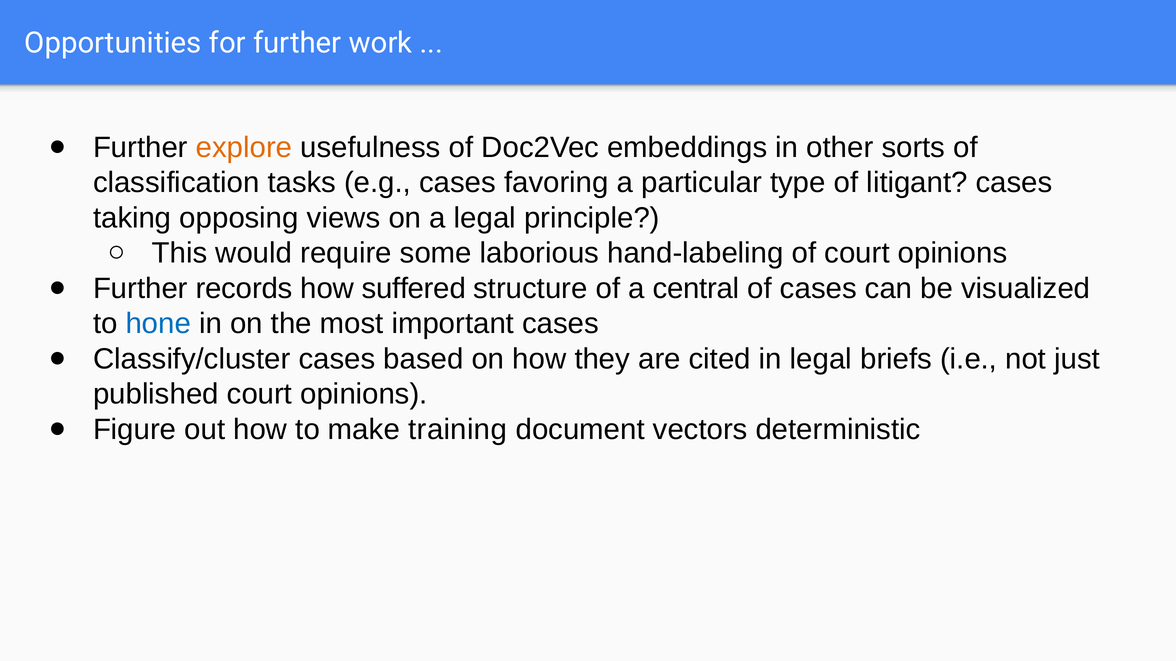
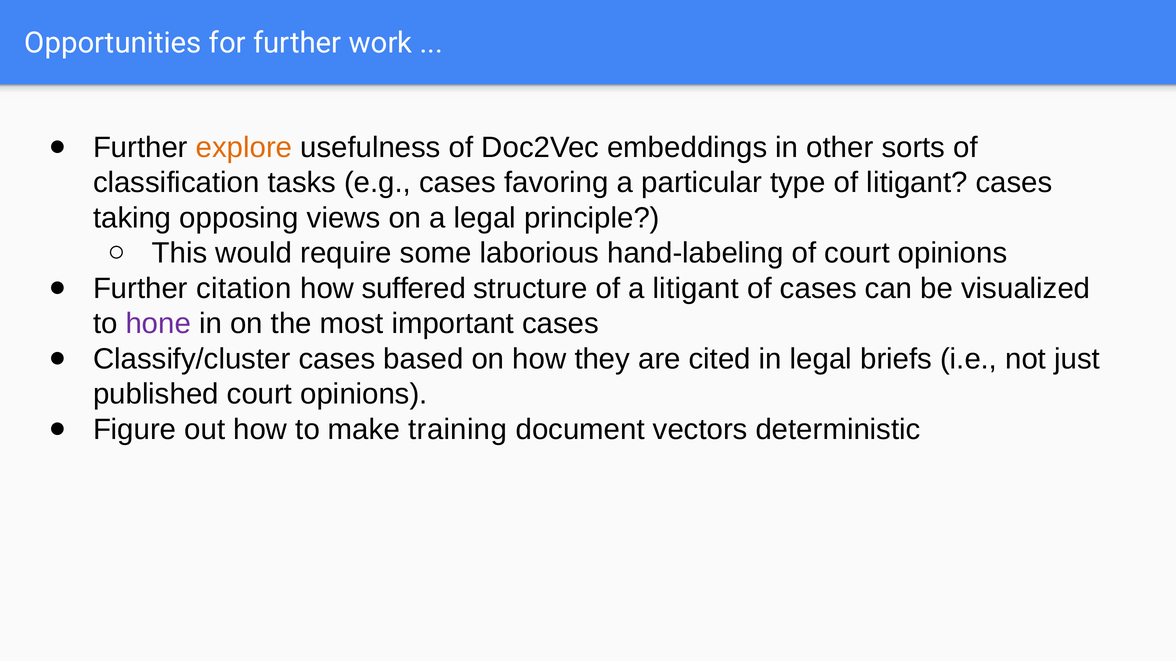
records: records -> citation (244, 289)
a central: central -> litigant (696, 289)
hone colour: blue -> purple (158, 324)
